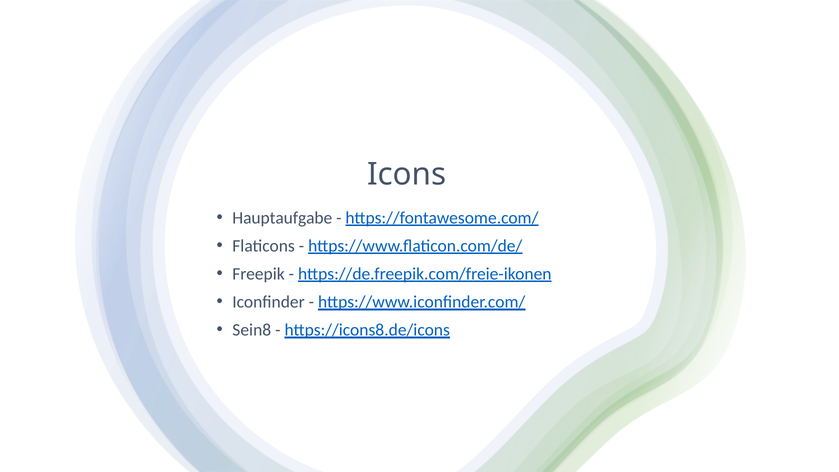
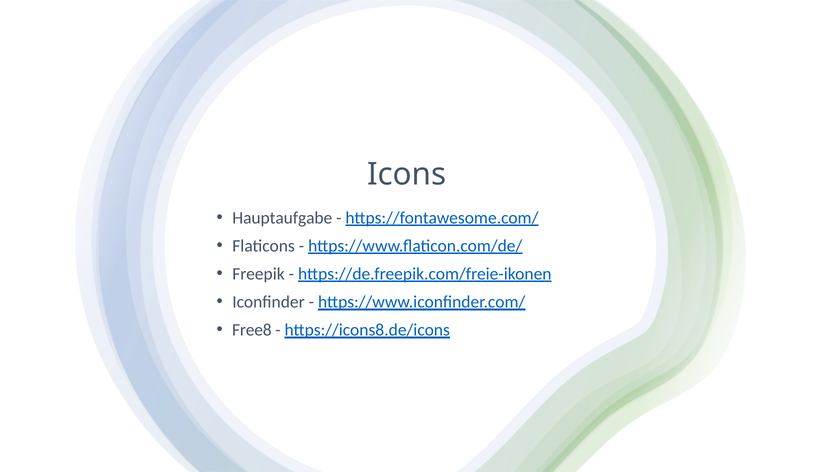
Sein8: Sein8 -> Free8 (252, 330)
